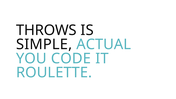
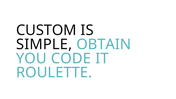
THROWS: THROWS -> CUSTOM (46, 30)
ACTUAL: ACTUAL -> OBTAIN (104, 44)
